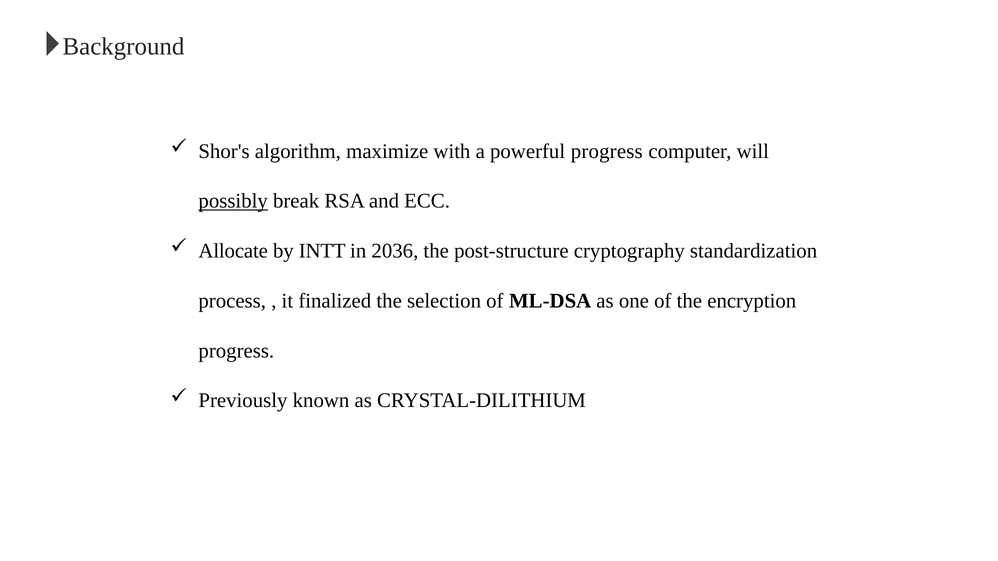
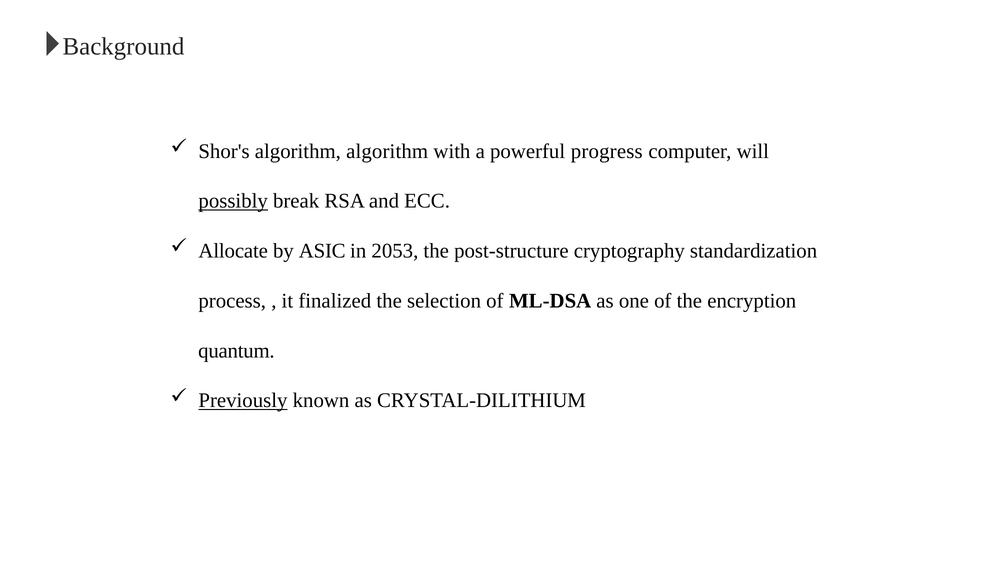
algorithm maximize: maximize -> algorithm (387, 151)
INTT: INTT -> ASIC (322, 251)
2036: 2036 -> 2053 (395, 251)
progress: progress -> quantum (236, 351)
Previously underline: none -> present (243, 401)
